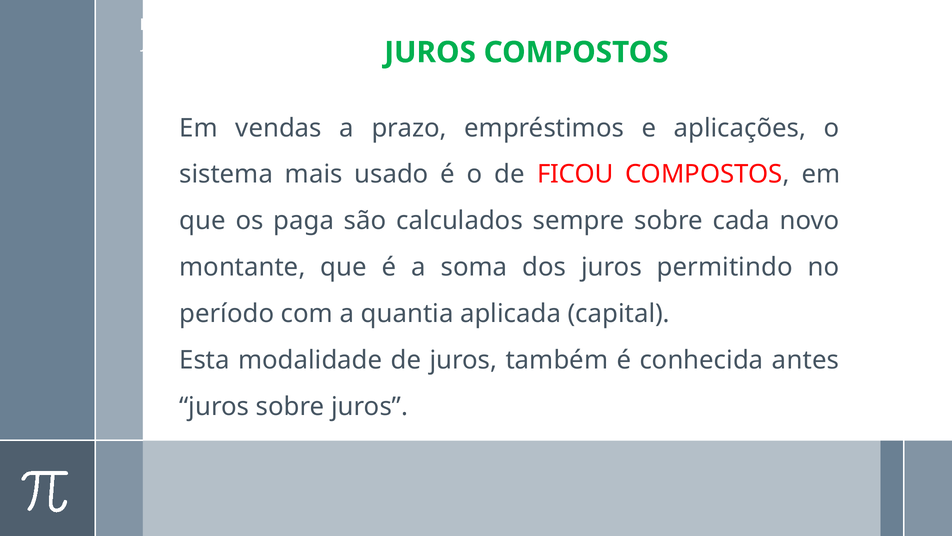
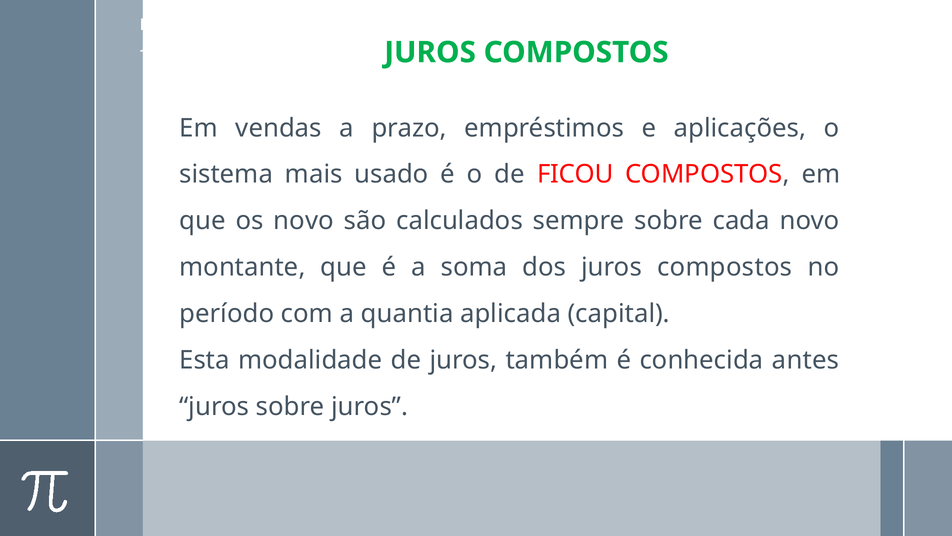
os paga: paga -> novo (304, 221)
dos juros permitindo: permitindo -> compostos (725, 267)
